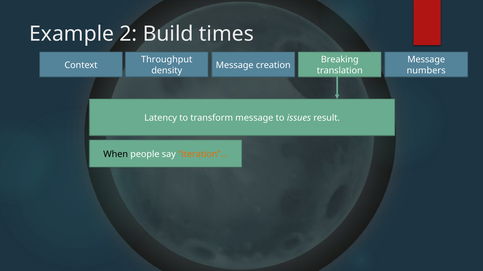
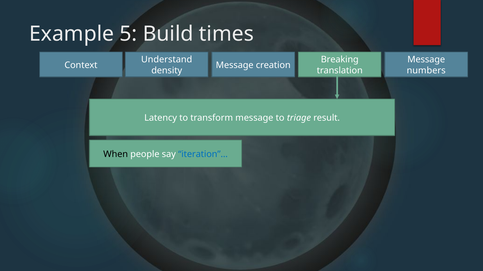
2: 2 -> 5 (128, 34)
Throughput: Throughput -> Understand (167, 60)
issues: issues -> triage (299, 118)
iteration”… colour: orange -> blue (203, 155)
